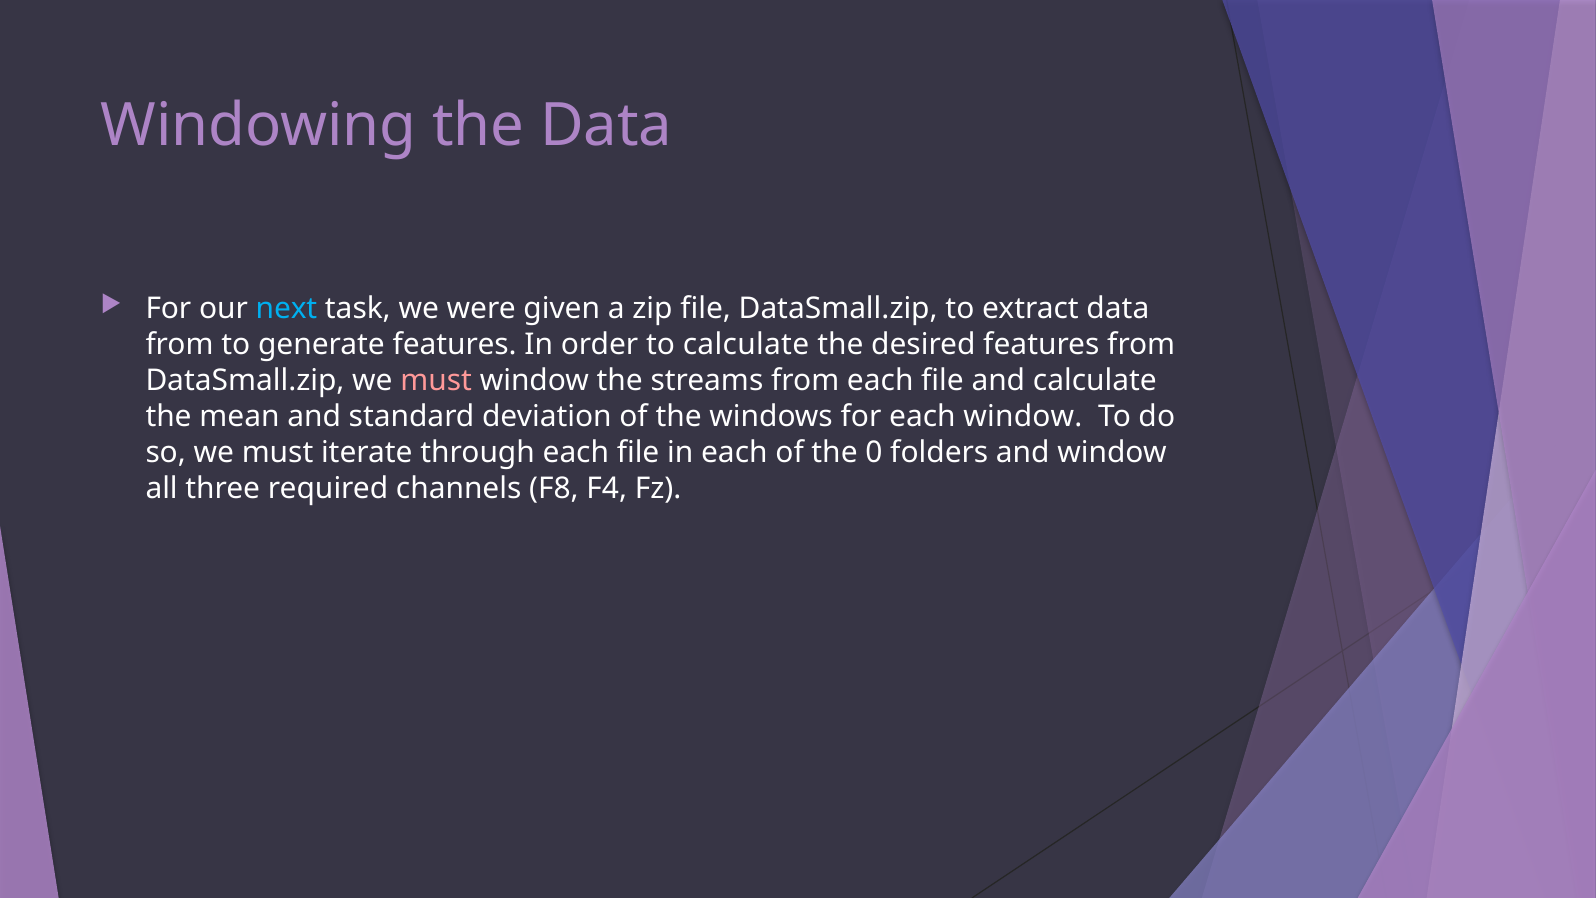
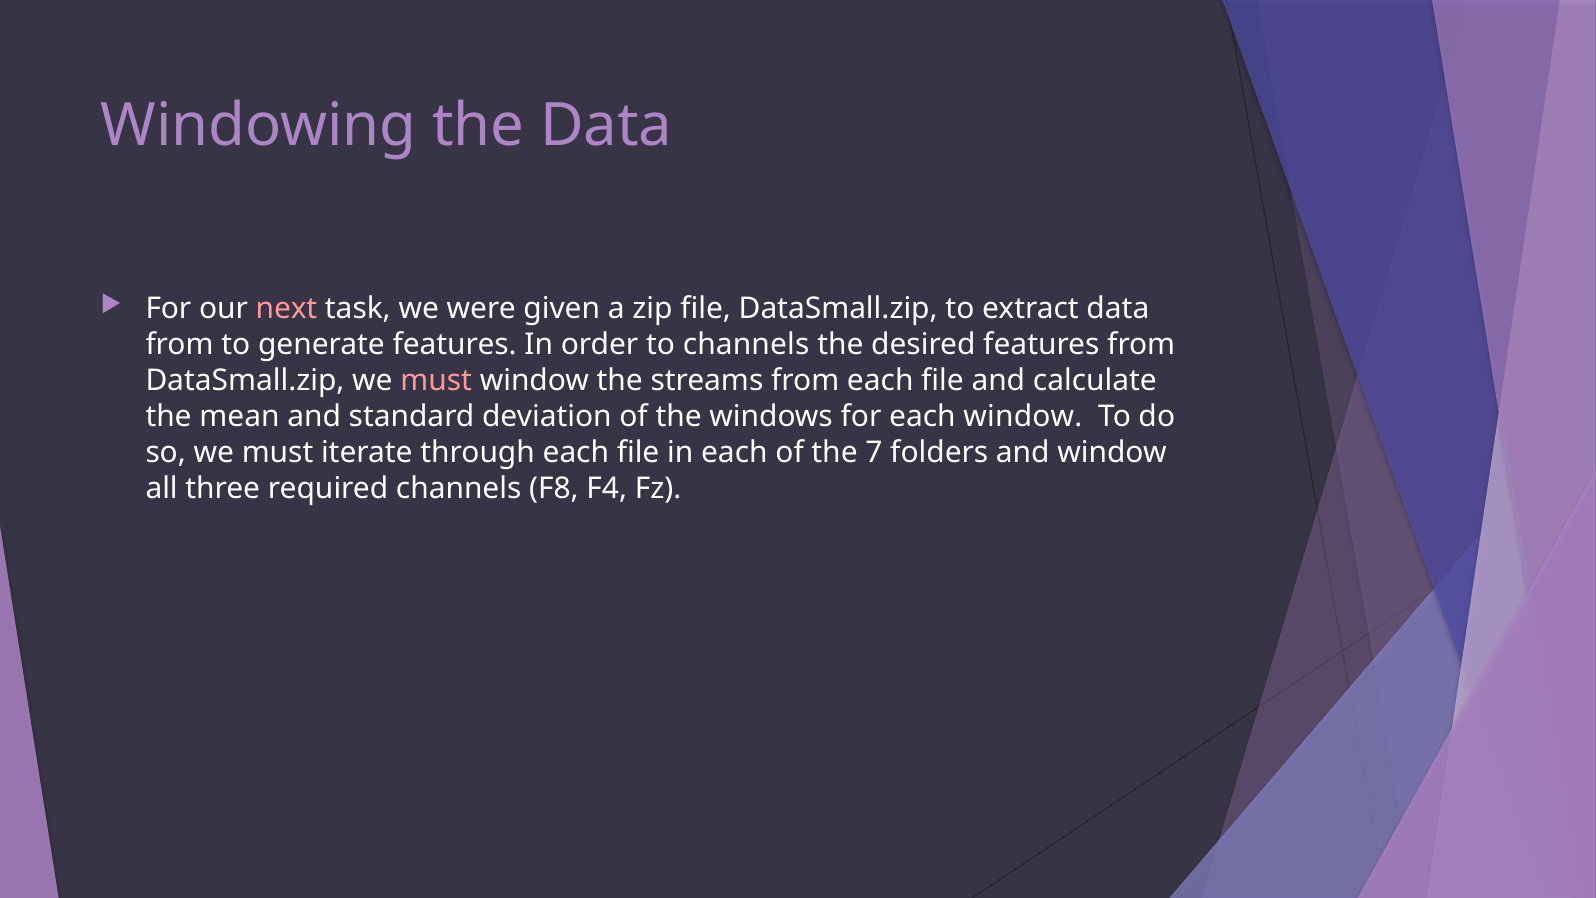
next colour: light blue -> pink (286, 309)
to calculate: calculate -> channels (746, 345)
0: 0 -> 7 (874, 453)
